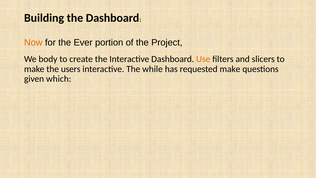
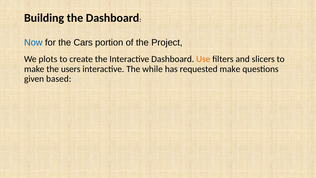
Now colour: orange -> blue (33, 43)
Ever: Ever -> Cars (83, 43)
body: body -> plots (48, 59)
which: which -> based (59, 79)
